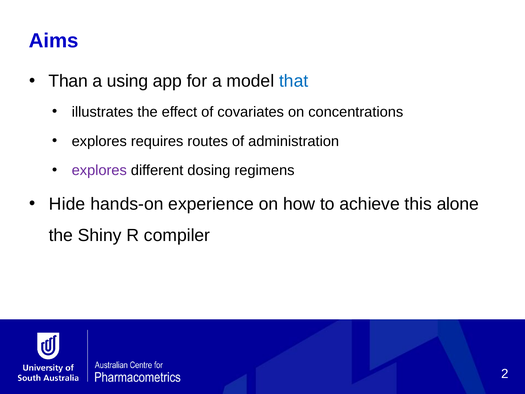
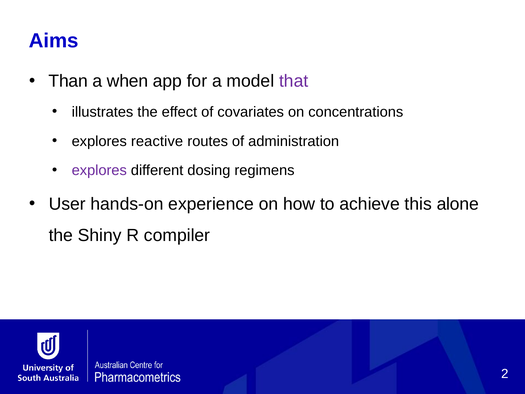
using: using -> when (128, 81)
that colour: blue -> purple (294, 81)
requires: requires -> reactive (157, 141)
Hide: Hide -> User (67, 204)
